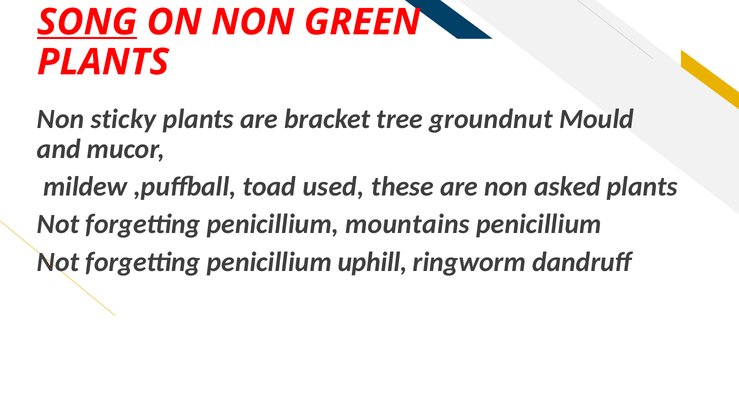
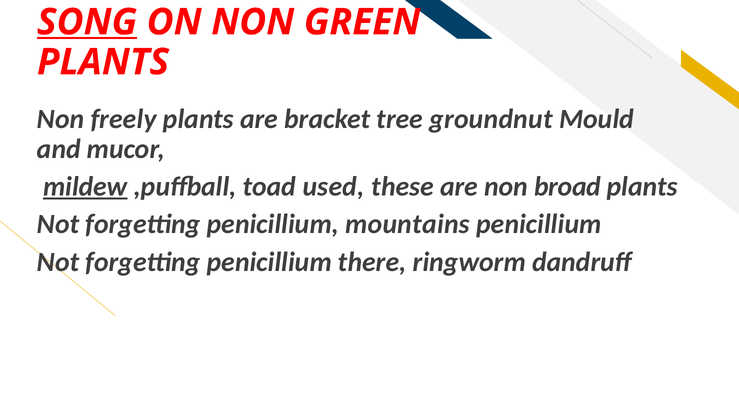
sticky: sticky -> freely (124, 119)
mildew underline: none -> present (85, 186)
asked: asked -> broad (568, 186)
uphill: uphill -> there (372, 262)
